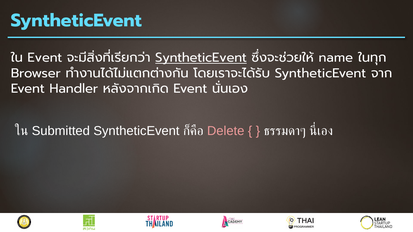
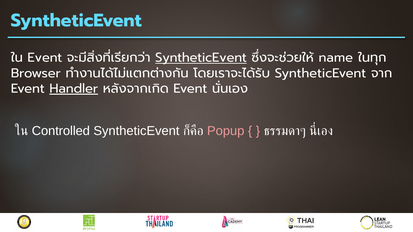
Handler underline: none -> present (74, 89)
Submitted: Submitted -> Controlled (61, 131)
Delete: Delete -> Popup (226, 131)
